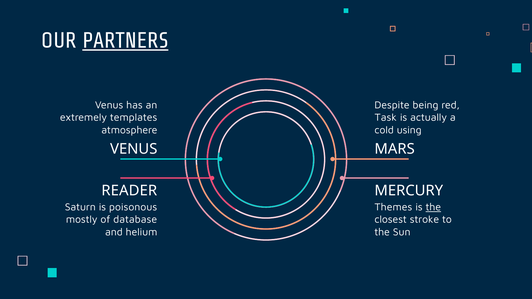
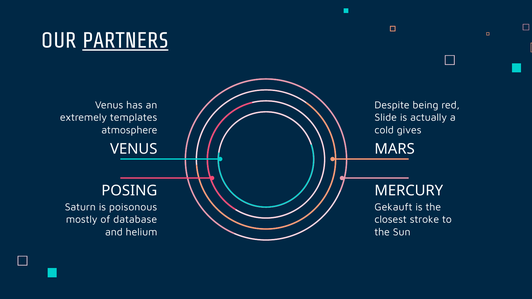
Task: Task -> Slide (386, 118)
using: using -> gives (409, 130)
READER: READER -> POSING (129, 191)
Themes: Themes -> Gekauft (393, 207)
the underline: present -> none (433, 207)
